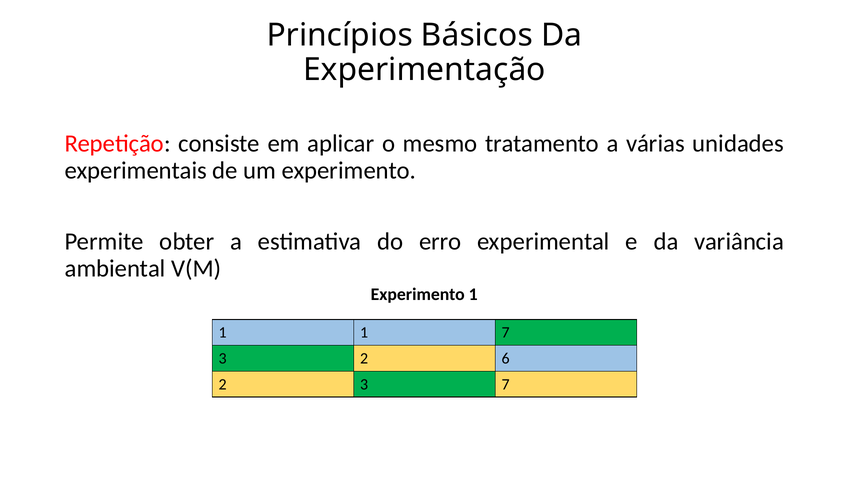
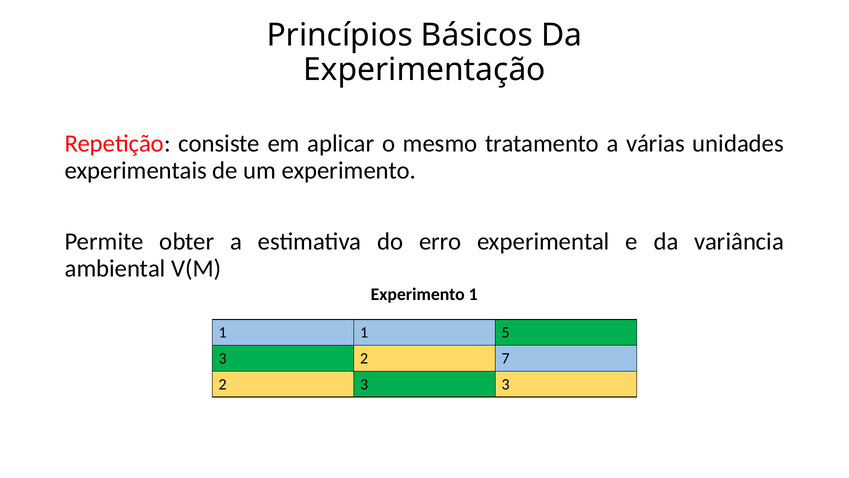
1 7: 7 -> 5 (506, 332)
6: 6 -> 7 (506, 358)
3 7: 7 -> 3 (506, 384)
